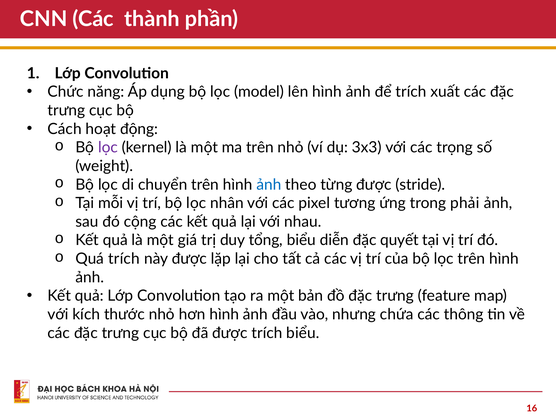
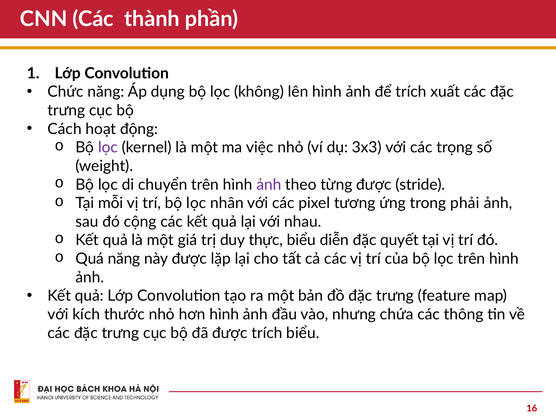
model: model -> không (259, 92)
ma trên: trên -> việc (260, 147)
ảnh colour: blue -> purple (269, 185)
tổng: tổng -> thực (266, 240)
Quá trích: trích -> năng (124, 259)
